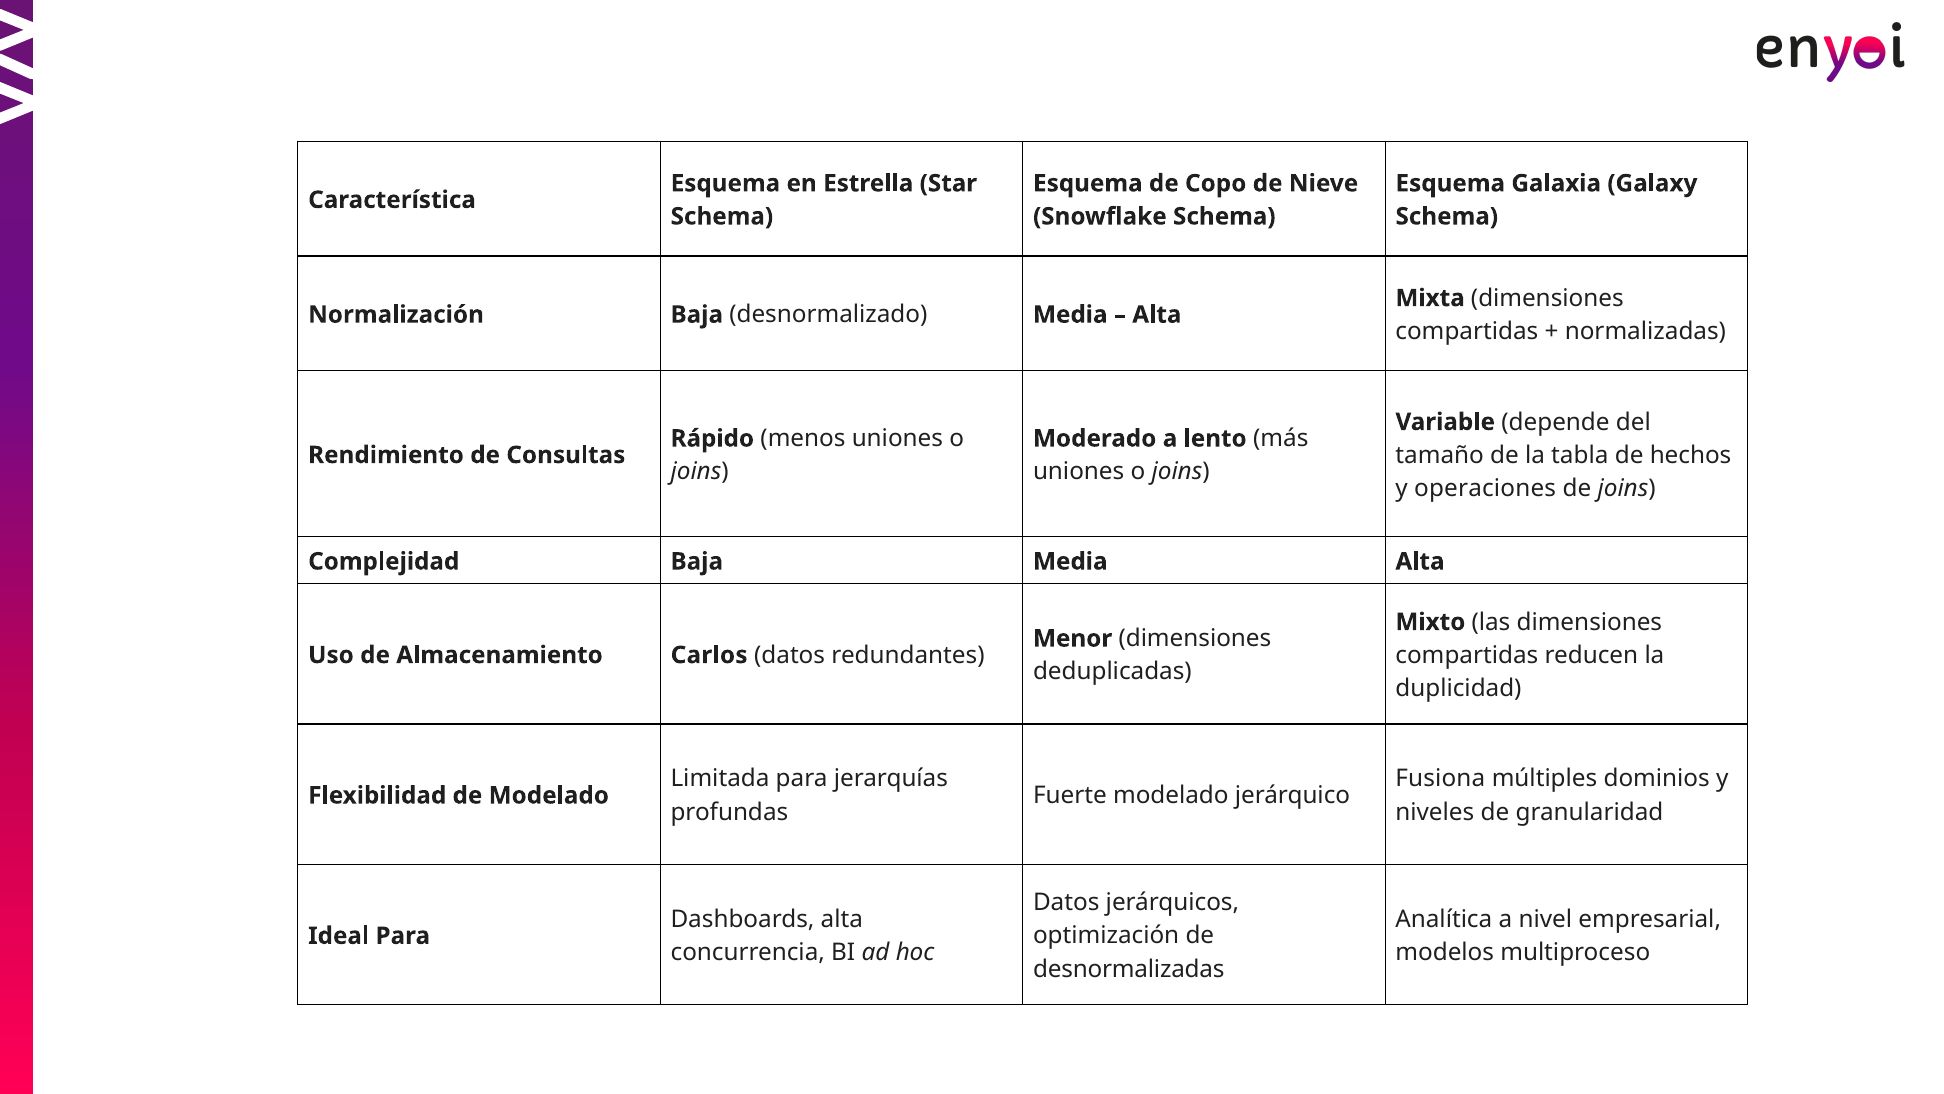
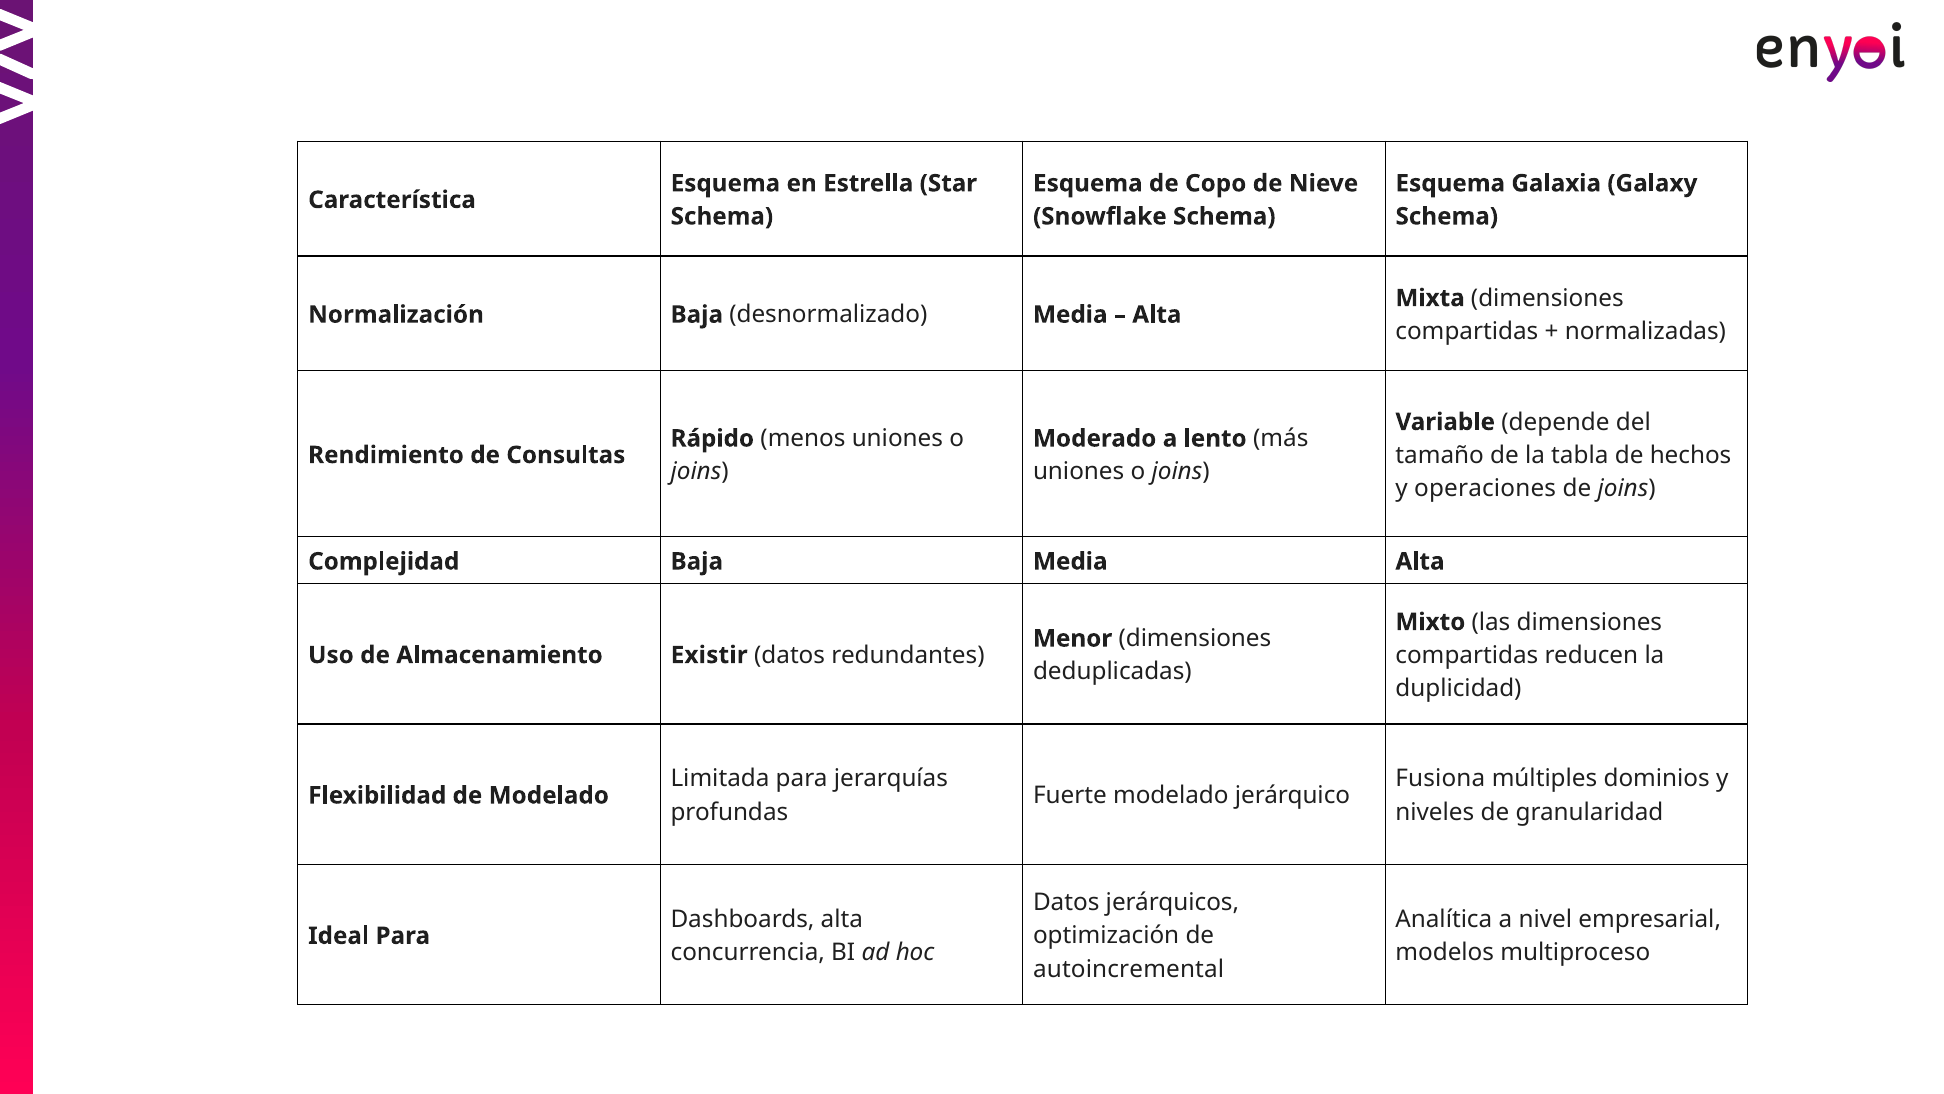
Carlos: Carlos -> Existir (709, 655)
desnormalizadas: desnormalizadas -> autoincremental (1129, 969)
